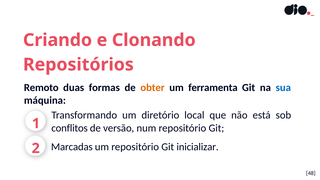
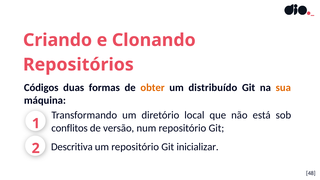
Remoto: Remoto -> Códigos (41, 88)
ferramenta: ferramenta -> distribuído (213, 88)
sua colour: blue -> orange (283, 88)
Marcadas: Marcadas -> Descritiva (72, 147)
